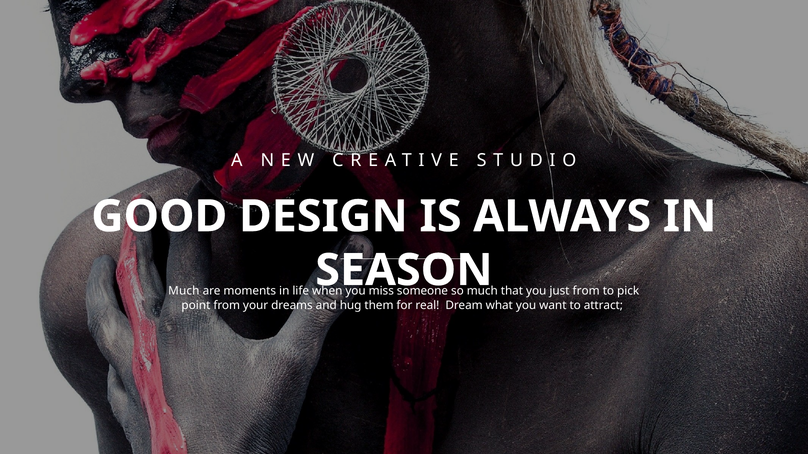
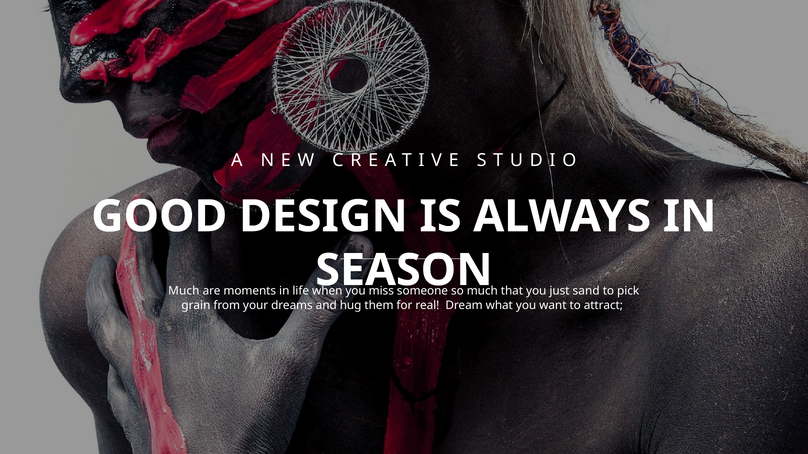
just from: from -> sand (586, 291)
point: point -> grain (196, 306)
